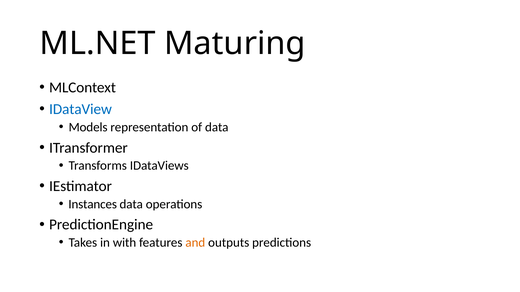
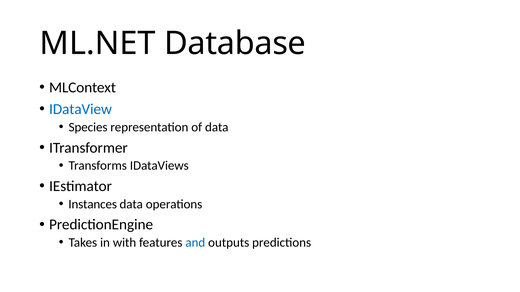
Maturing: Maturing -> Database (235, 44)
Models: Models -> Species (88, 127)
and colour: orange -> blue (195, 243)
